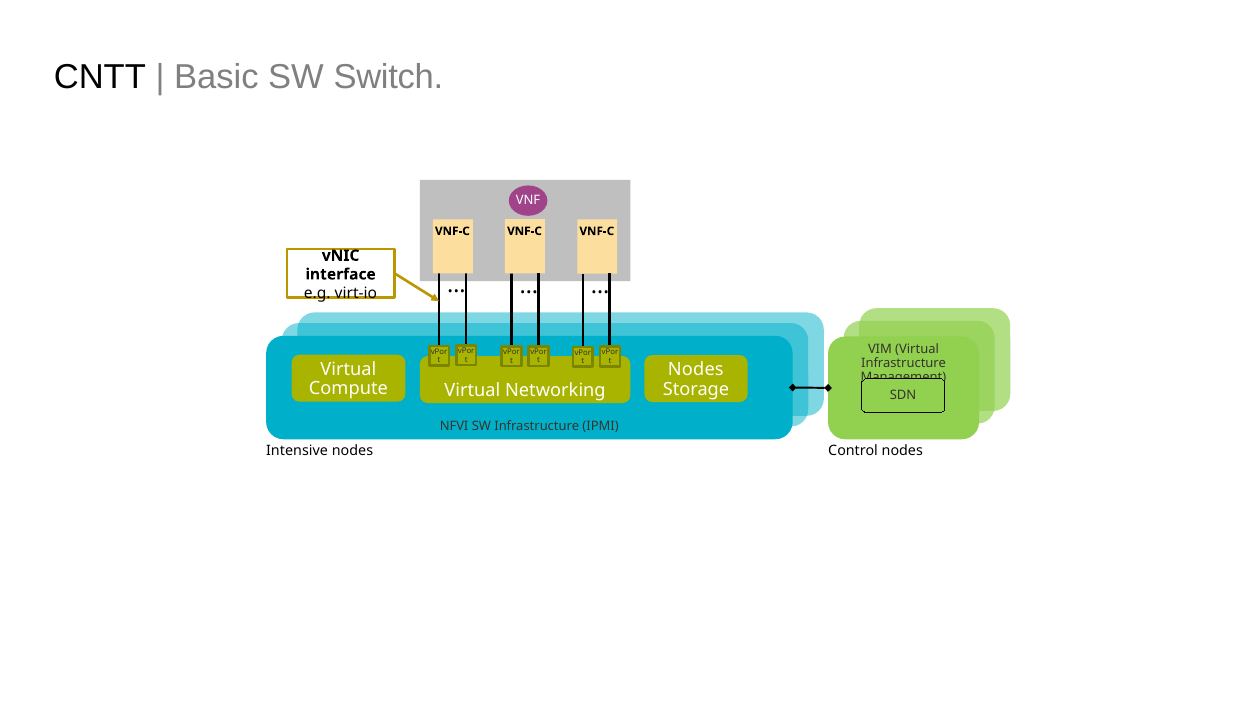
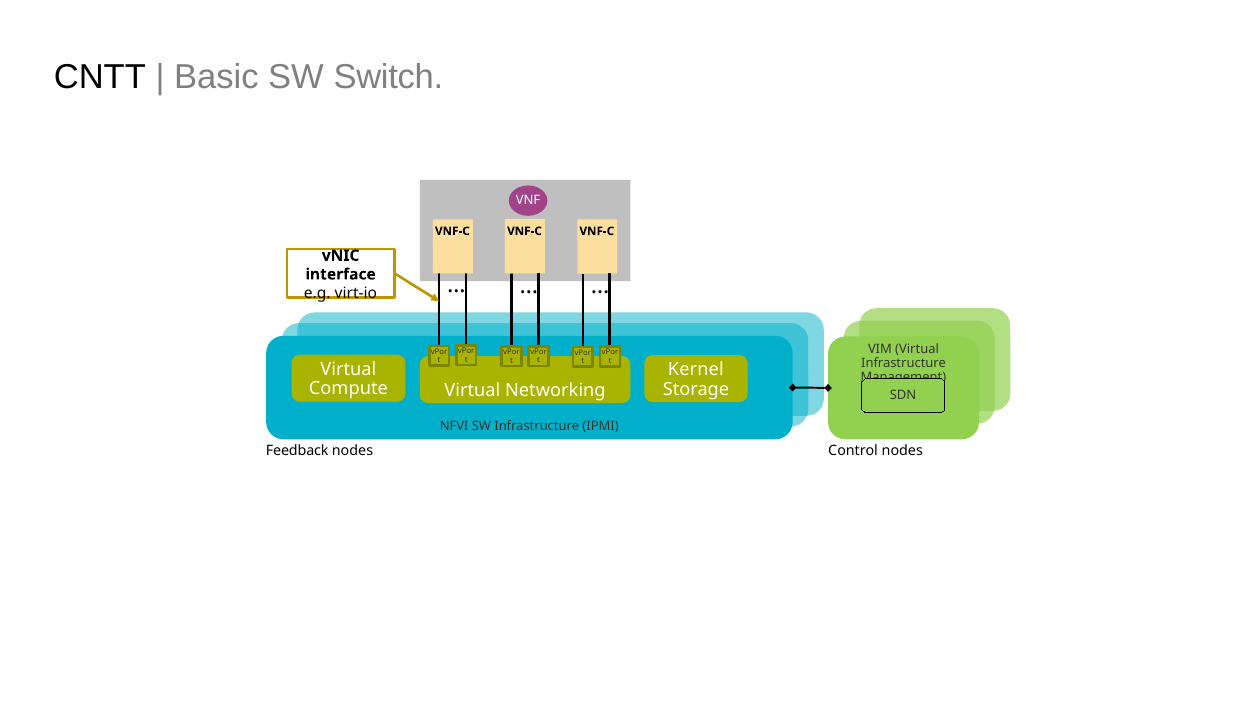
Nodes: Nodes -> Kernel (696, 369)
Intensive: Intensive -> Feedback (297, 451)
